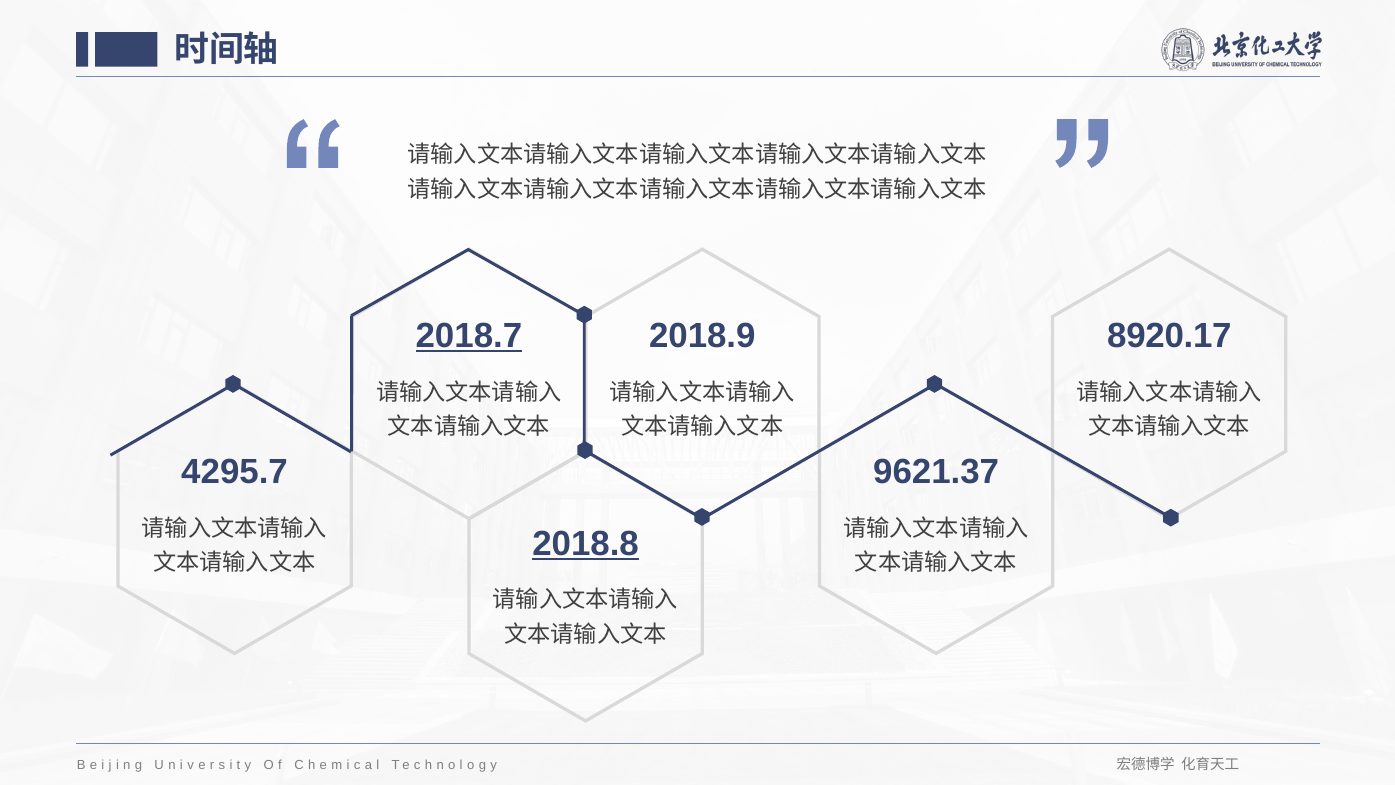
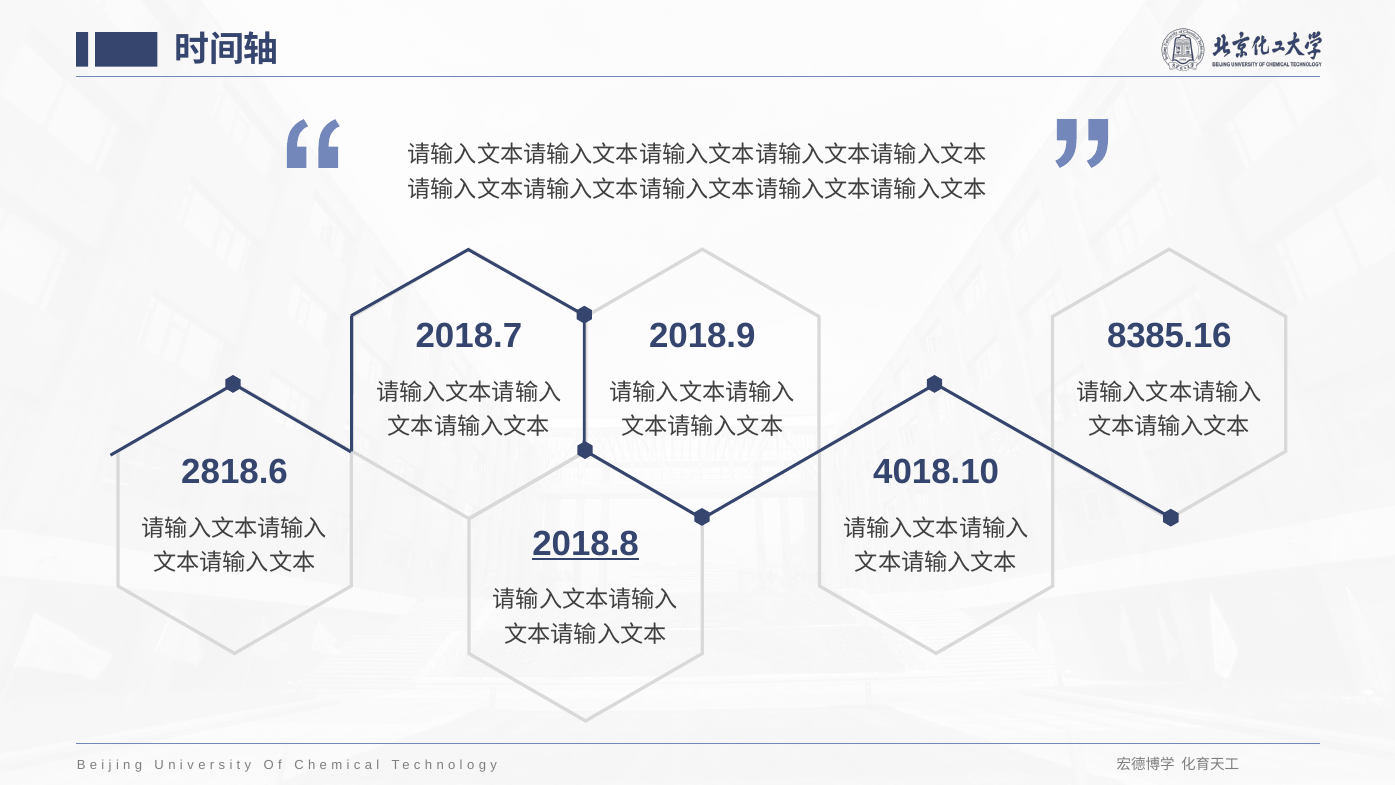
2018.7 underline: present -> none (469, 336)
8920.17: 8920.17 -> 8385.16 (1169, 336)
4295.7: 4295.7 -> 2818.6 (235, 472)
9621.37: 9621.37 -> 4018.10 (936, 472)
